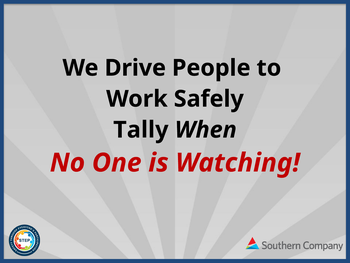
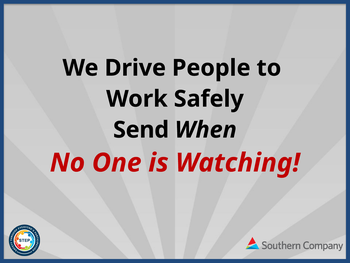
Tally: Tally -> Send (141, 130)
